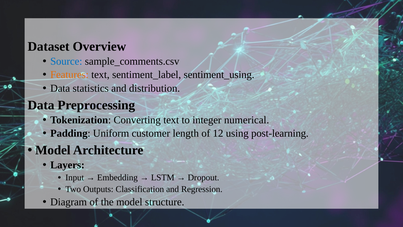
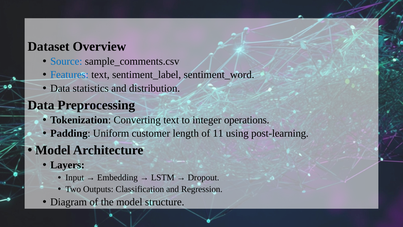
Features colour: orange -> blue (69, 75)
sentiment_using: sentiment_using -> sentiment_word (219, 75)
numerical: numerical -> operations (247, 120)
12: 12 -> 11 (218, 133)
